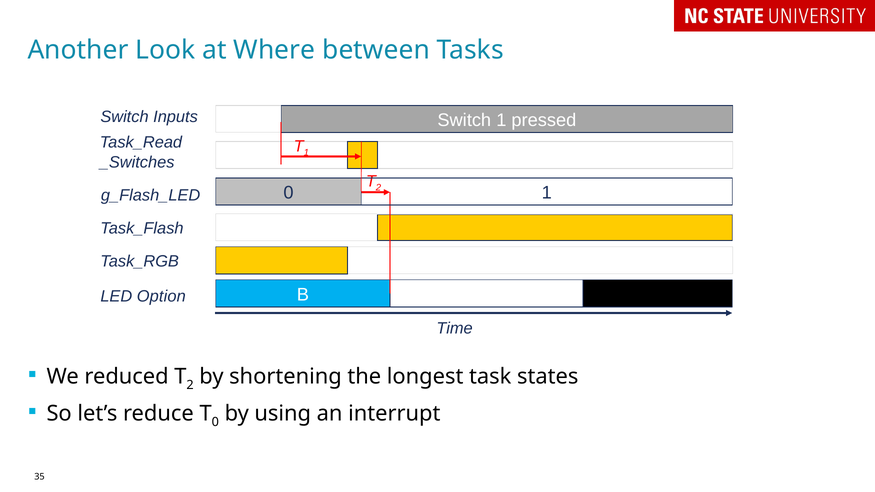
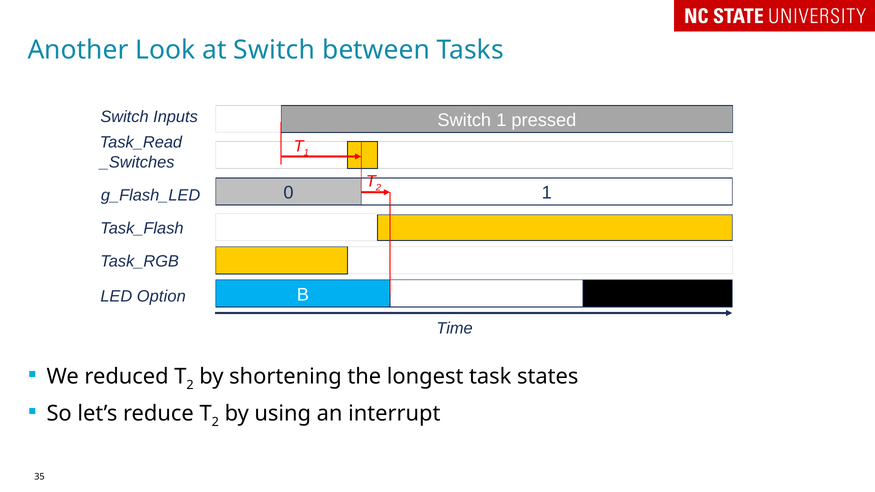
at Where: Where -> Switch (274, 50)
0: 0 -> 2 (215, 422)
